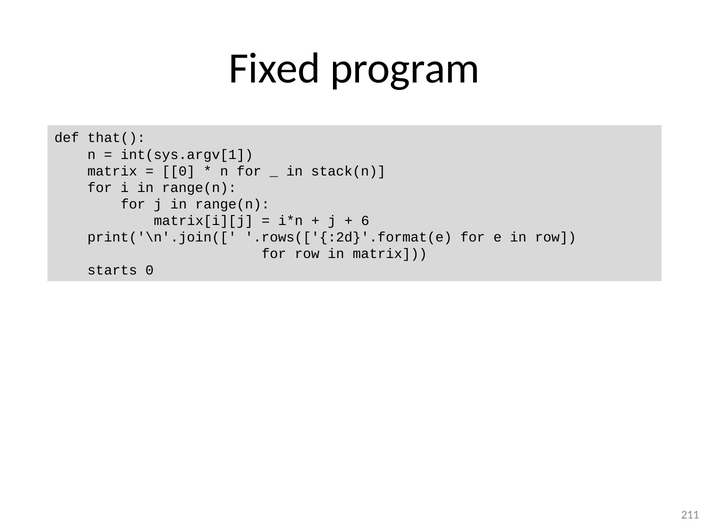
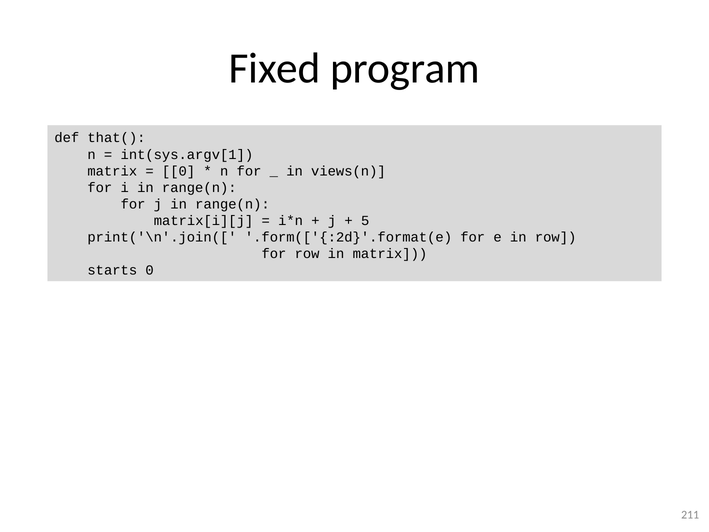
stack(n: stack(n -> views(n (348, 171)
6: 6 -> 5 (365, 221)
.rows(['{:2d}'.format(e: .rows(['{:2d}'.format(e -> .form(['{:2d}'.format(e (348, 237)
